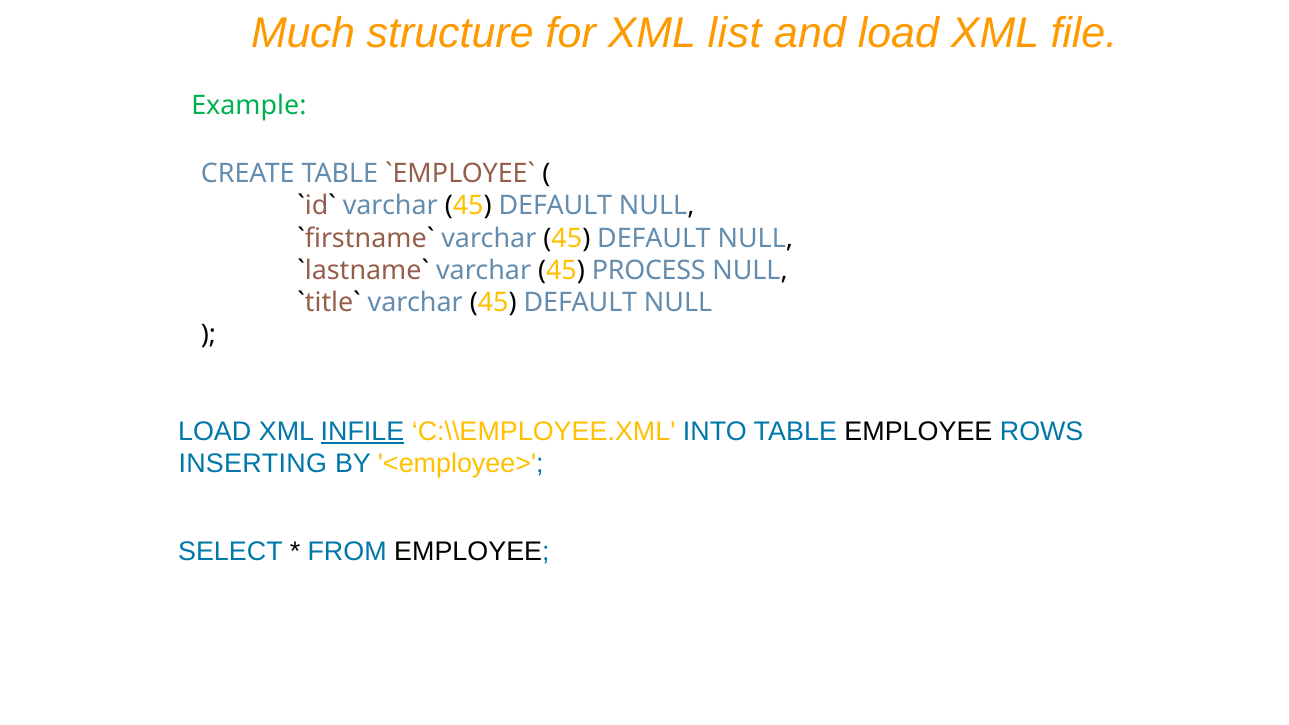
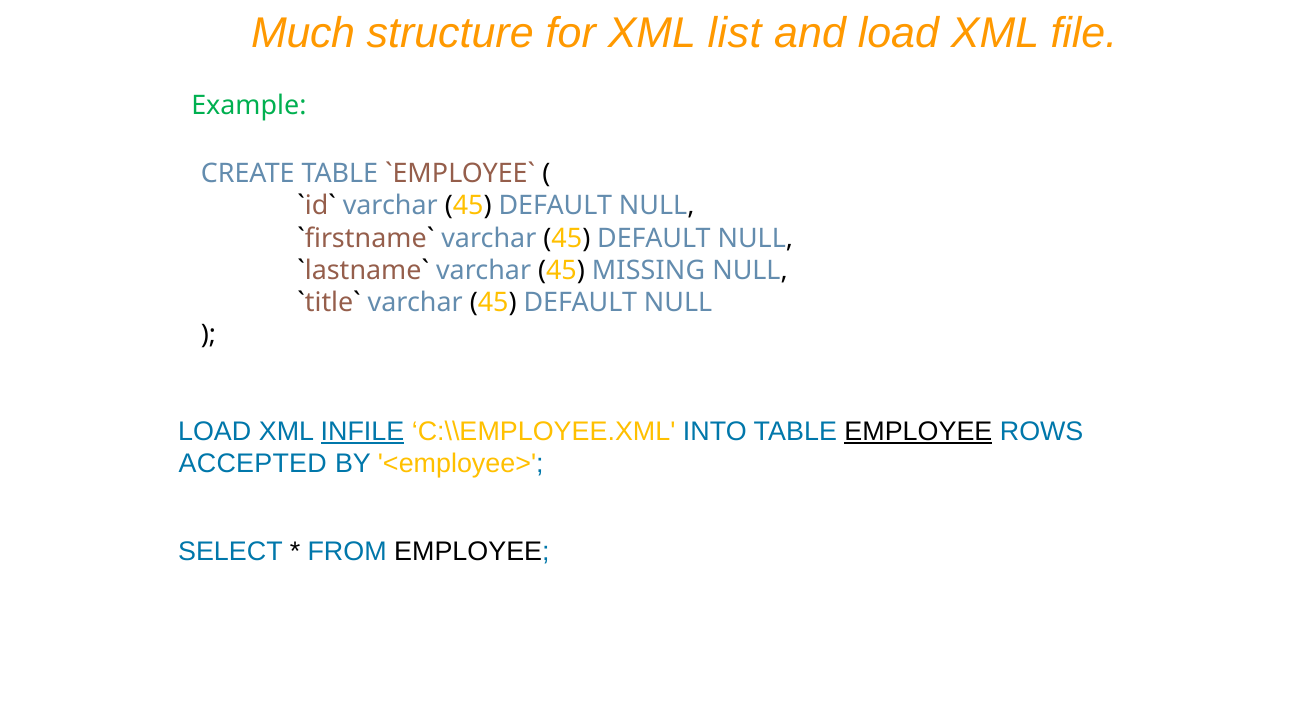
PROCESS: PROCESS -> MISSING (649, 270)
EMPLOYEE underline: none -> present (918, 431)
INSERTING: INSERTING -> ACCEPTED (253, 464)
